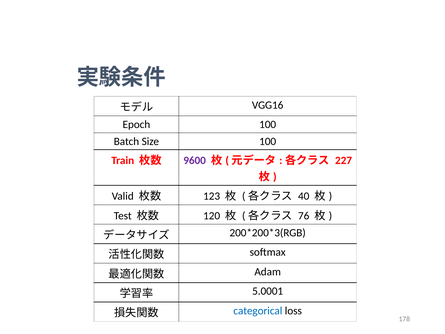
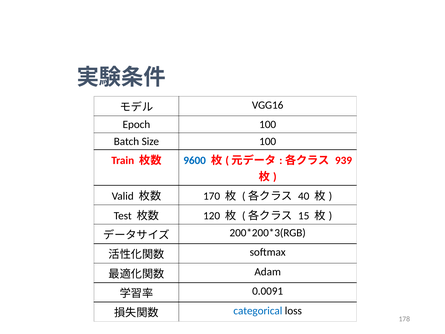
9600 colour: purple -> blue (195, 161)
227: 227 -> 939 (344, 161)
123: 123 -> 170 (212, 196)
76: 76 -> 15 (304, 216)
5.0001: 5.0001 -> 0.0091 (268, 291)
